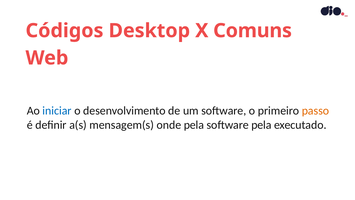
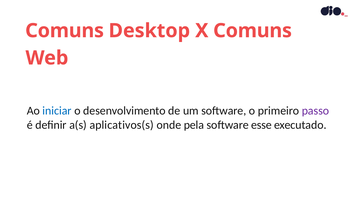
Códigos: Códigos -> Comuns (65, 31)
passo colour: orange -> purple (315, 111)
mensagem(s: mensagem(s -> aplicativos(s (122, 125)
software pela: pela -> esse (261, 125)
